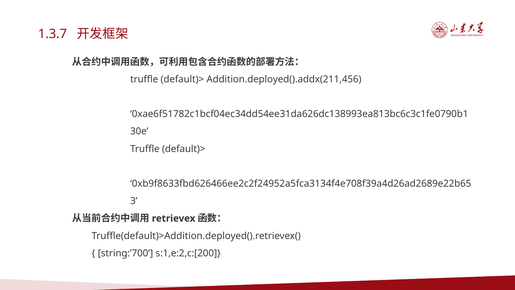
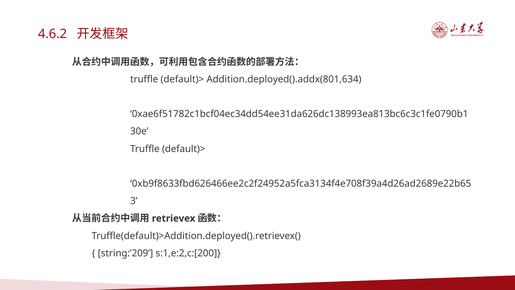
1.3.7: 1.3.7 -> 4.6.2 (52, 34)
Addition.deployed().addx(211,456: Addition.deployed().addx(211,456 -> Addition.deployed().addx(801,634 (284, 79)
string:’700: string:’700 -> string:’209 (125, 253)
